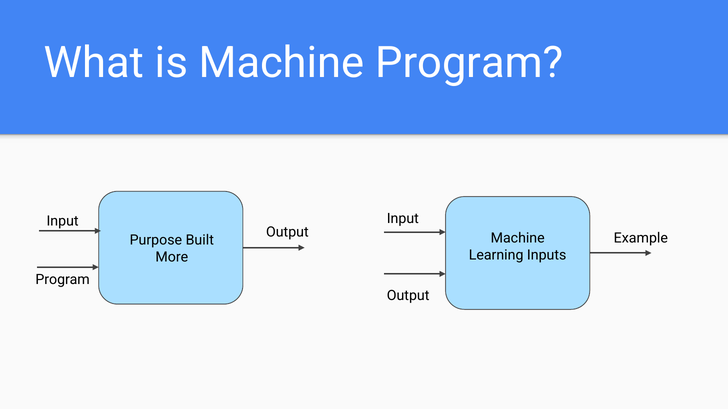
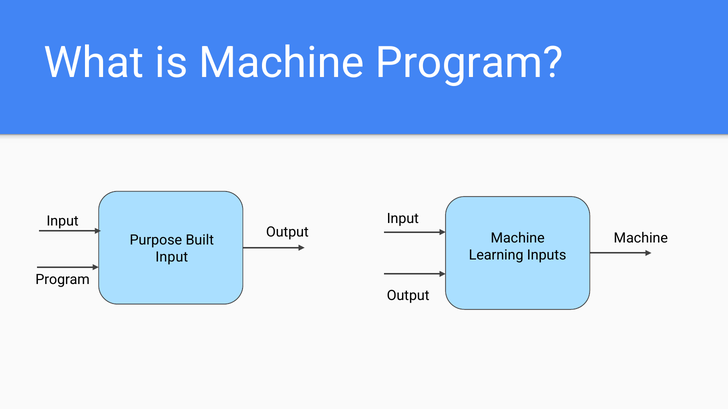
Example: Example -> Machine (641, 238)
More: More -> Input (172, 257)
